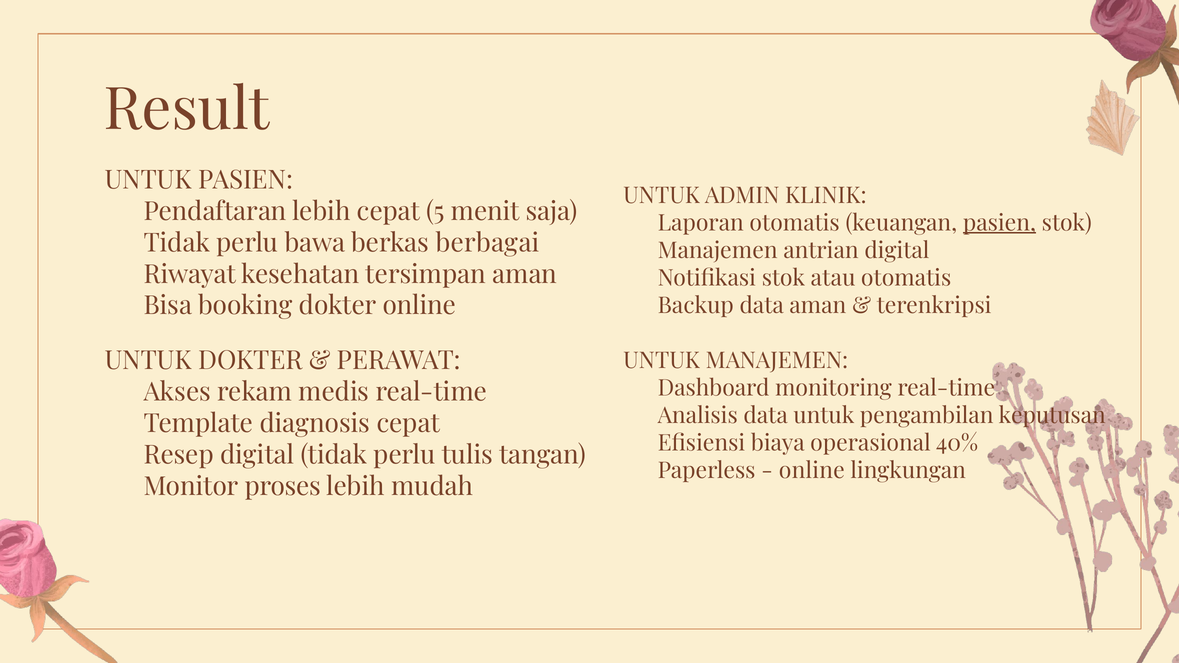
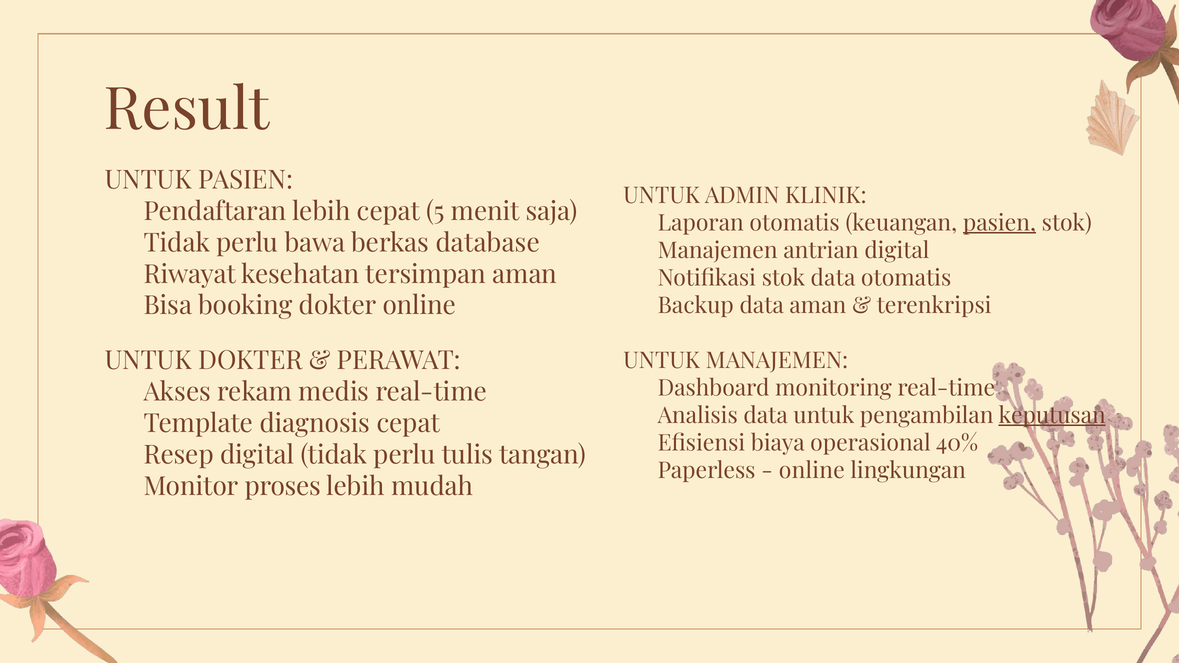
berbagai: berbagai -> database (488, 243)
stok atau: atau -> data (833, 278)
keputusan underline: none -> present (1052, 416)
